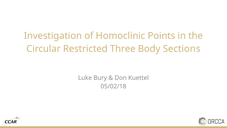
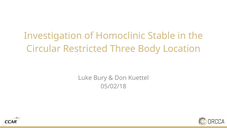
Points: Points -> Stable (161, 36)
Sections: Sections -> Location (182, 49)
